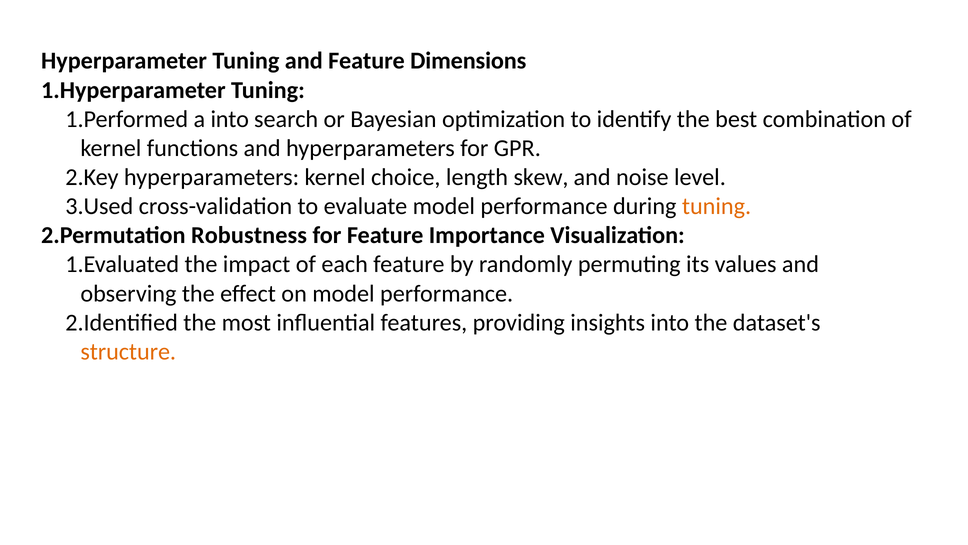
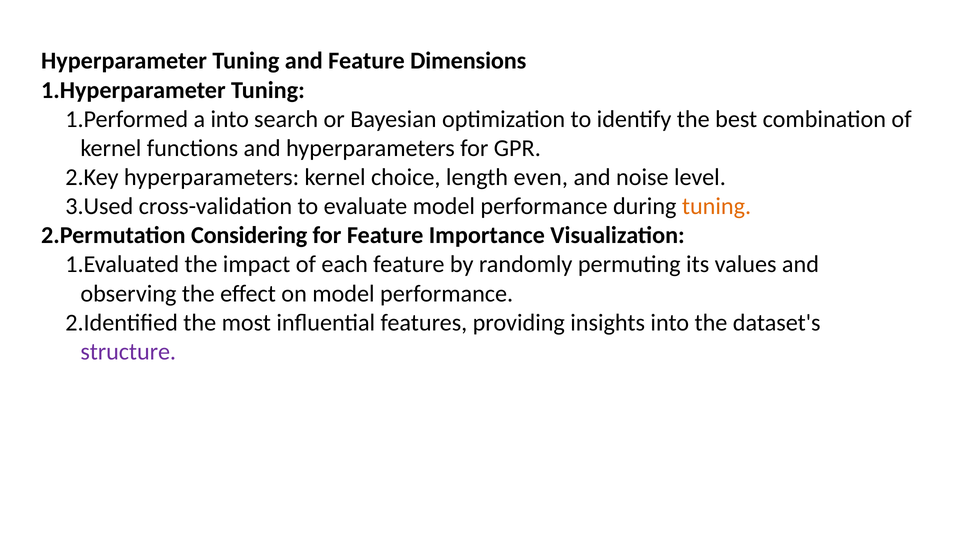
skew: skew -> even (541, 177)
Robustness: Robustness -> Considering (249, 235)
structure colour: orange -> purple (128, 351)
